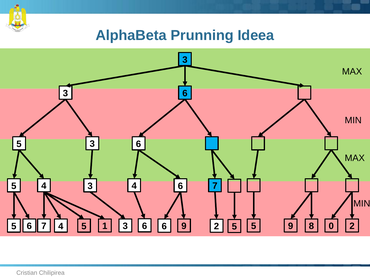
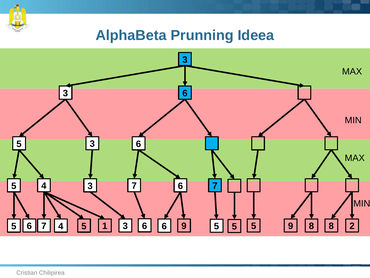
4 4: 4 -> 7 (134, 186)
2: 2 -> 5 (216, 226)
9 0: 0 -> 8 (331, 226)
